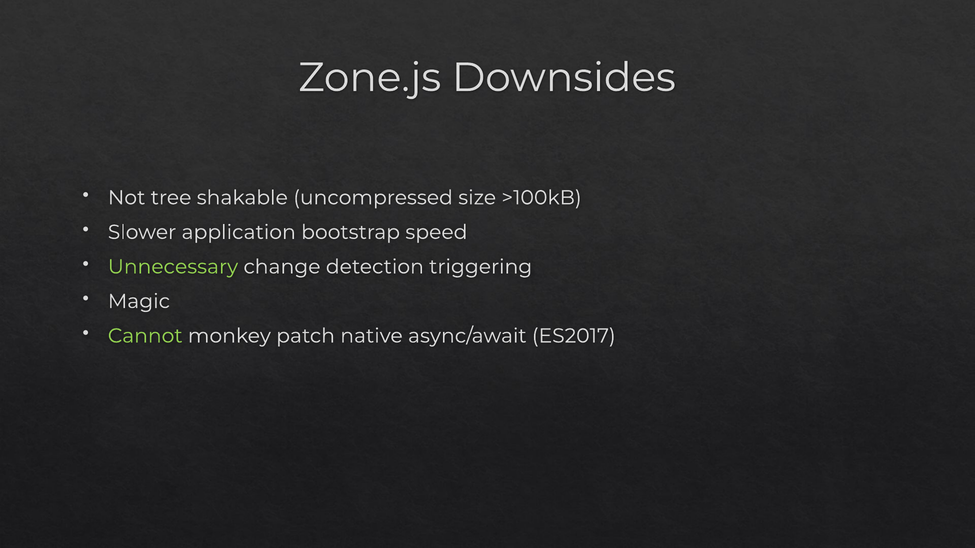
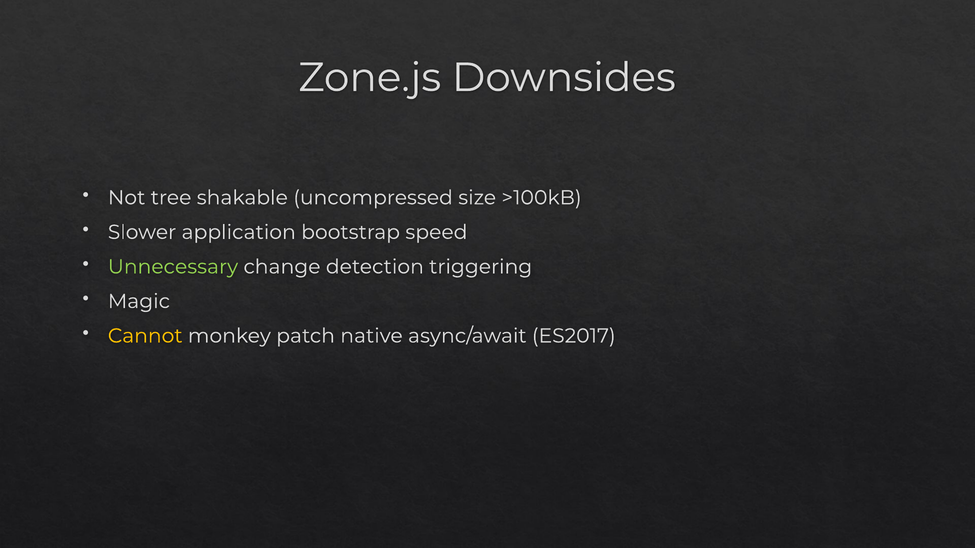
Cannot colour: light green -> yellow (145, 336)
